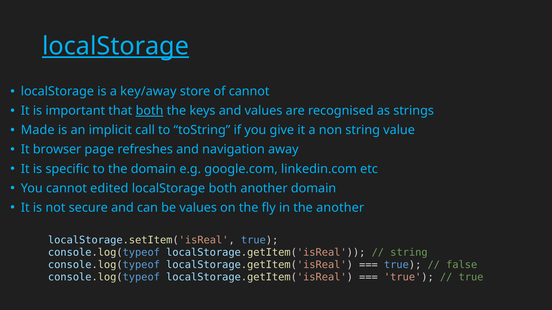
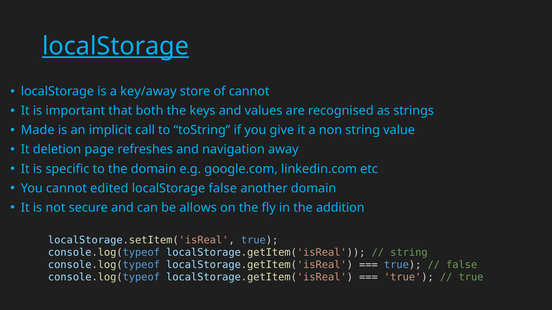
both underline: present -> none (150, 111)
browser: browser -> deletion (57, 150)
localStorage both: both -> false (223, 189)
be values: values -> allows (198, 208)
the another: another -> addition (340, 208)
